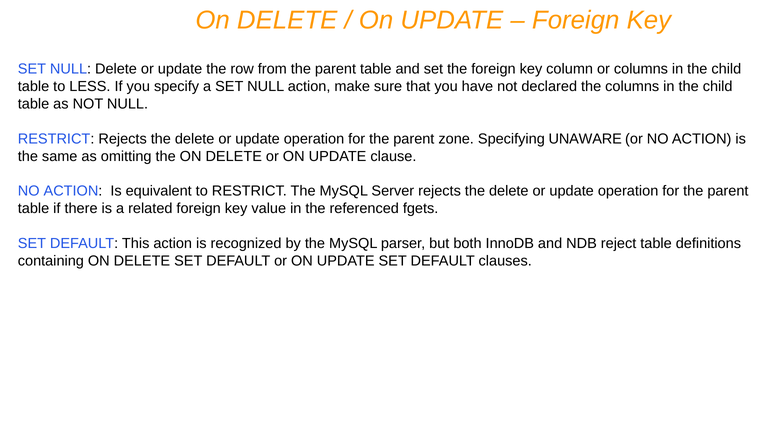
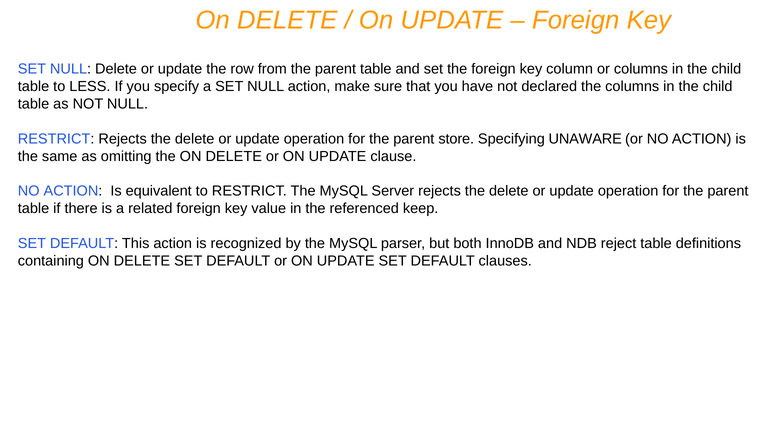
zone: zone -> store (456, 139)
fgets: fgets -> keep (421, 208)
